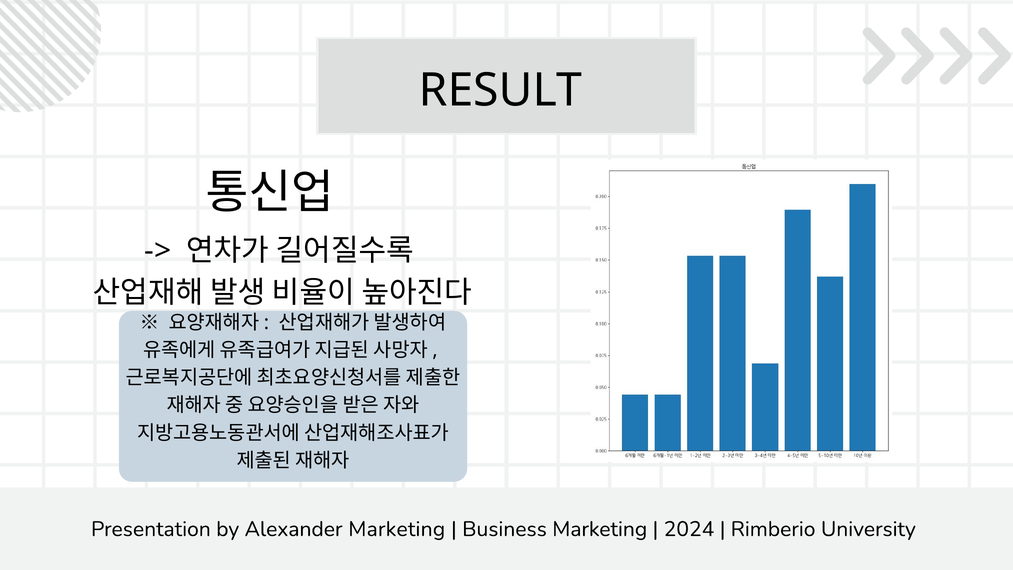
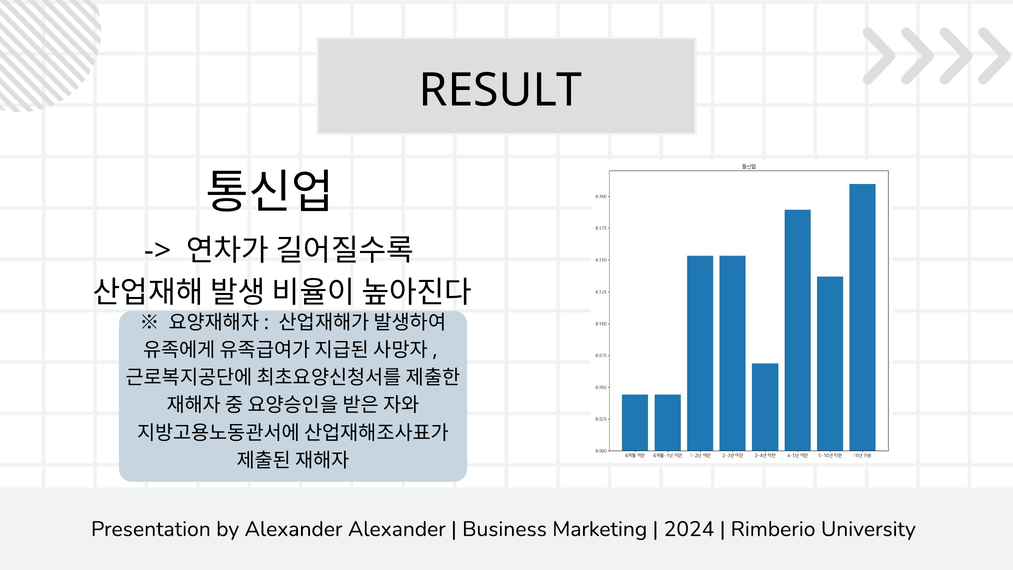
Alexander Marketing: Marketing -> Alexander (397, 529)
